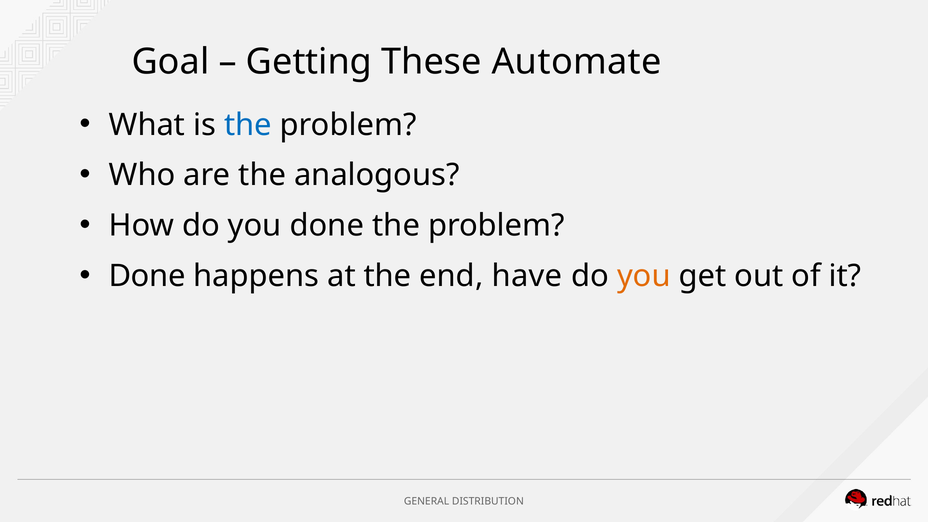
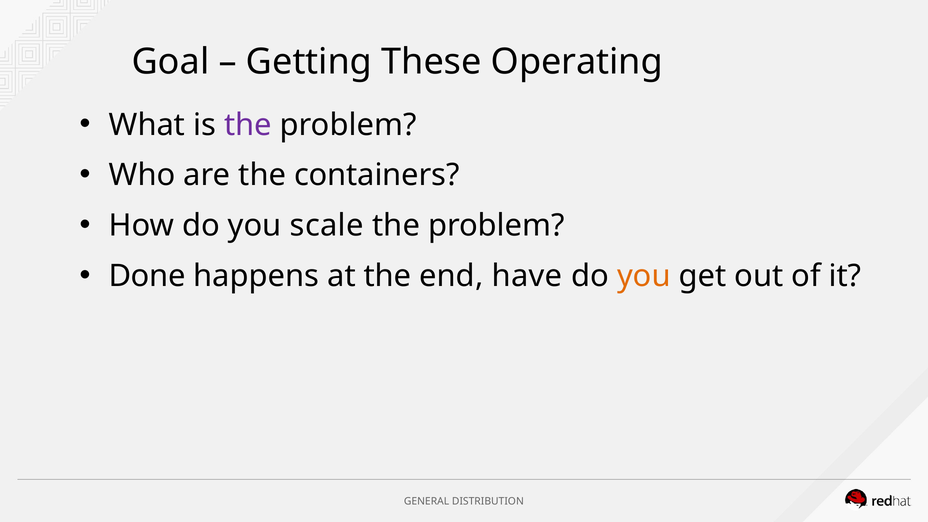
Automate: Automate -> Operating (577, 62)
the colour: blue -> purple (248, 125)
analogous: analogous -> containers (377, 175)
you done: done -> scale (327, 226)
